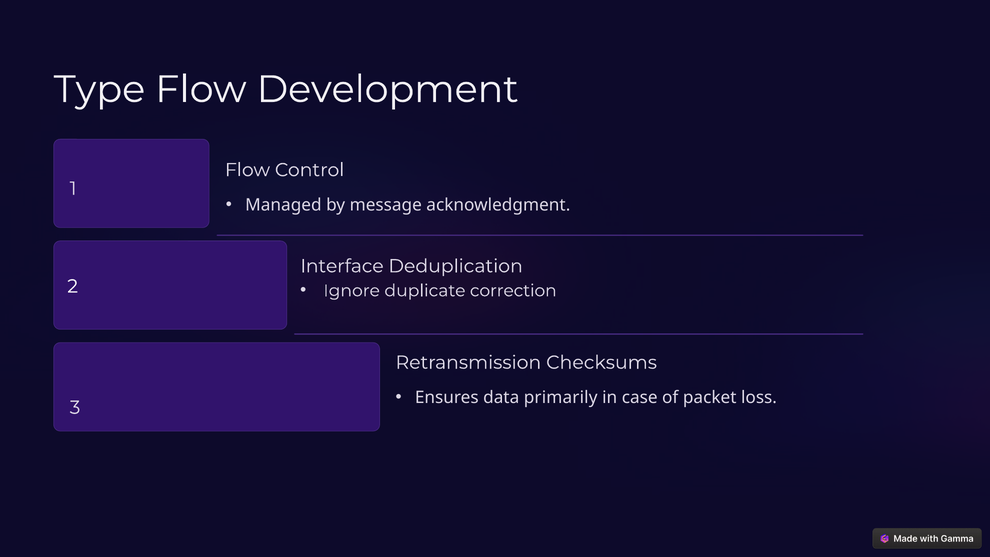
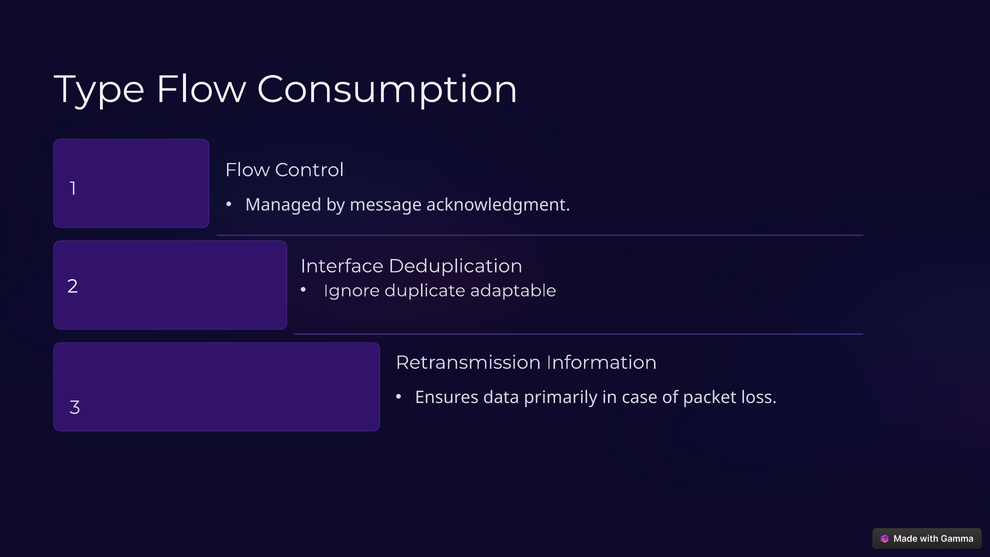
Development: Development -> Consumption (388, 89)
correction: correction -> adaptable (513, 291)
Checksums: Checksums -> Information (602, 362)
